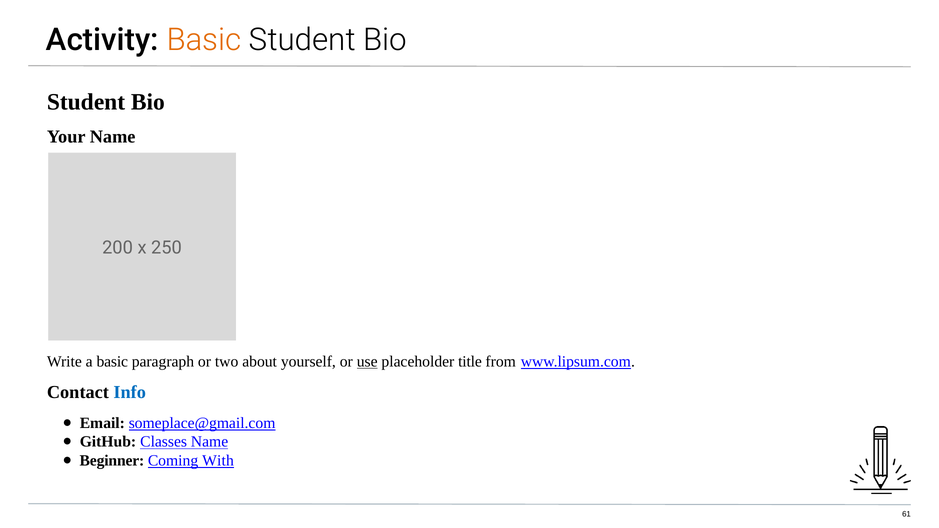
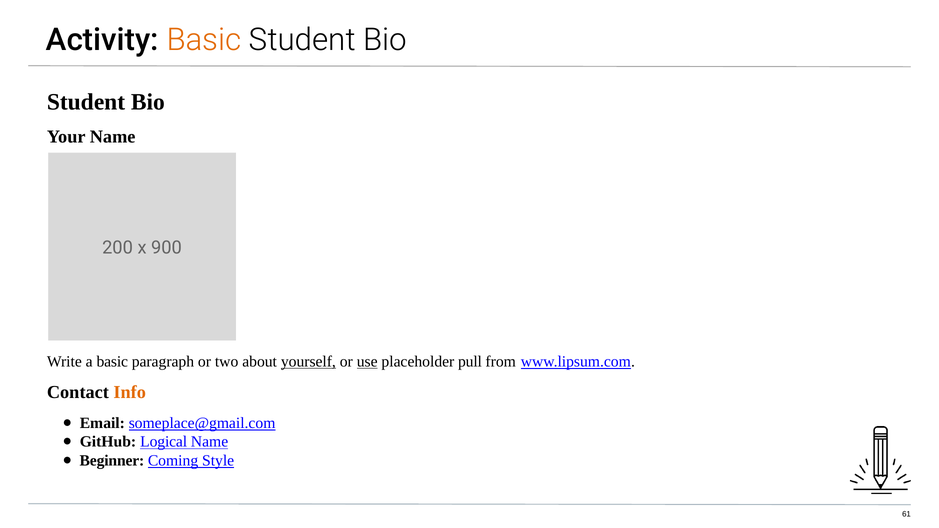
250: 250 -> 900 (166, 248)
yourself underline: none -> present (308, 362)
title: title -> pull (470, 362)
Info colour: blue -> orange (130, 393)
Classes: Classes -> Logical (164, 442)
With: With -> Style (218, 461)
